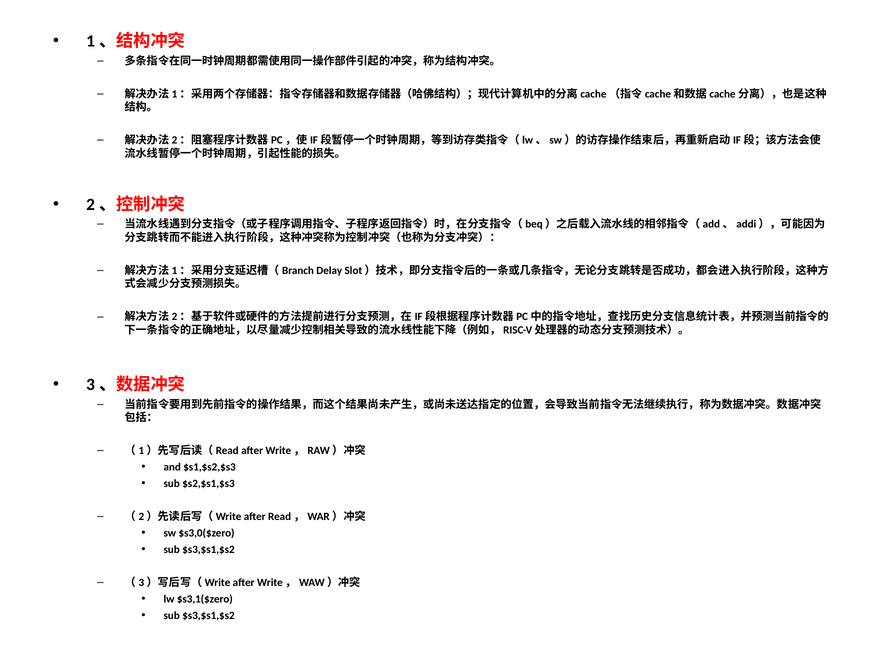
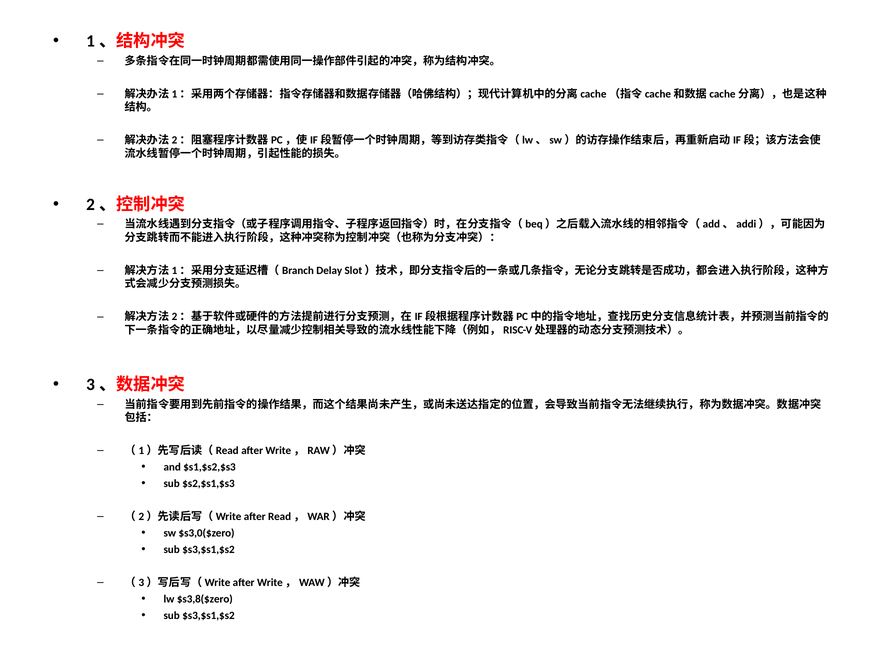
$s3,1($zero: $s3,1($zero -> $s3,8($zero (205, 599)
